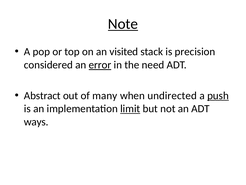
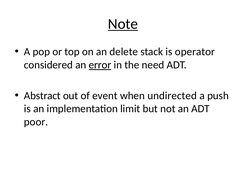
visited: visited -> delete (124, 52)
precision: precision -> operator (195, 52)
many: many -> event (105, 95)
push underline: present -> none (218, 95)
limit underline: present -> none (130, 108)
ways: ways -> poor (36, 122)
